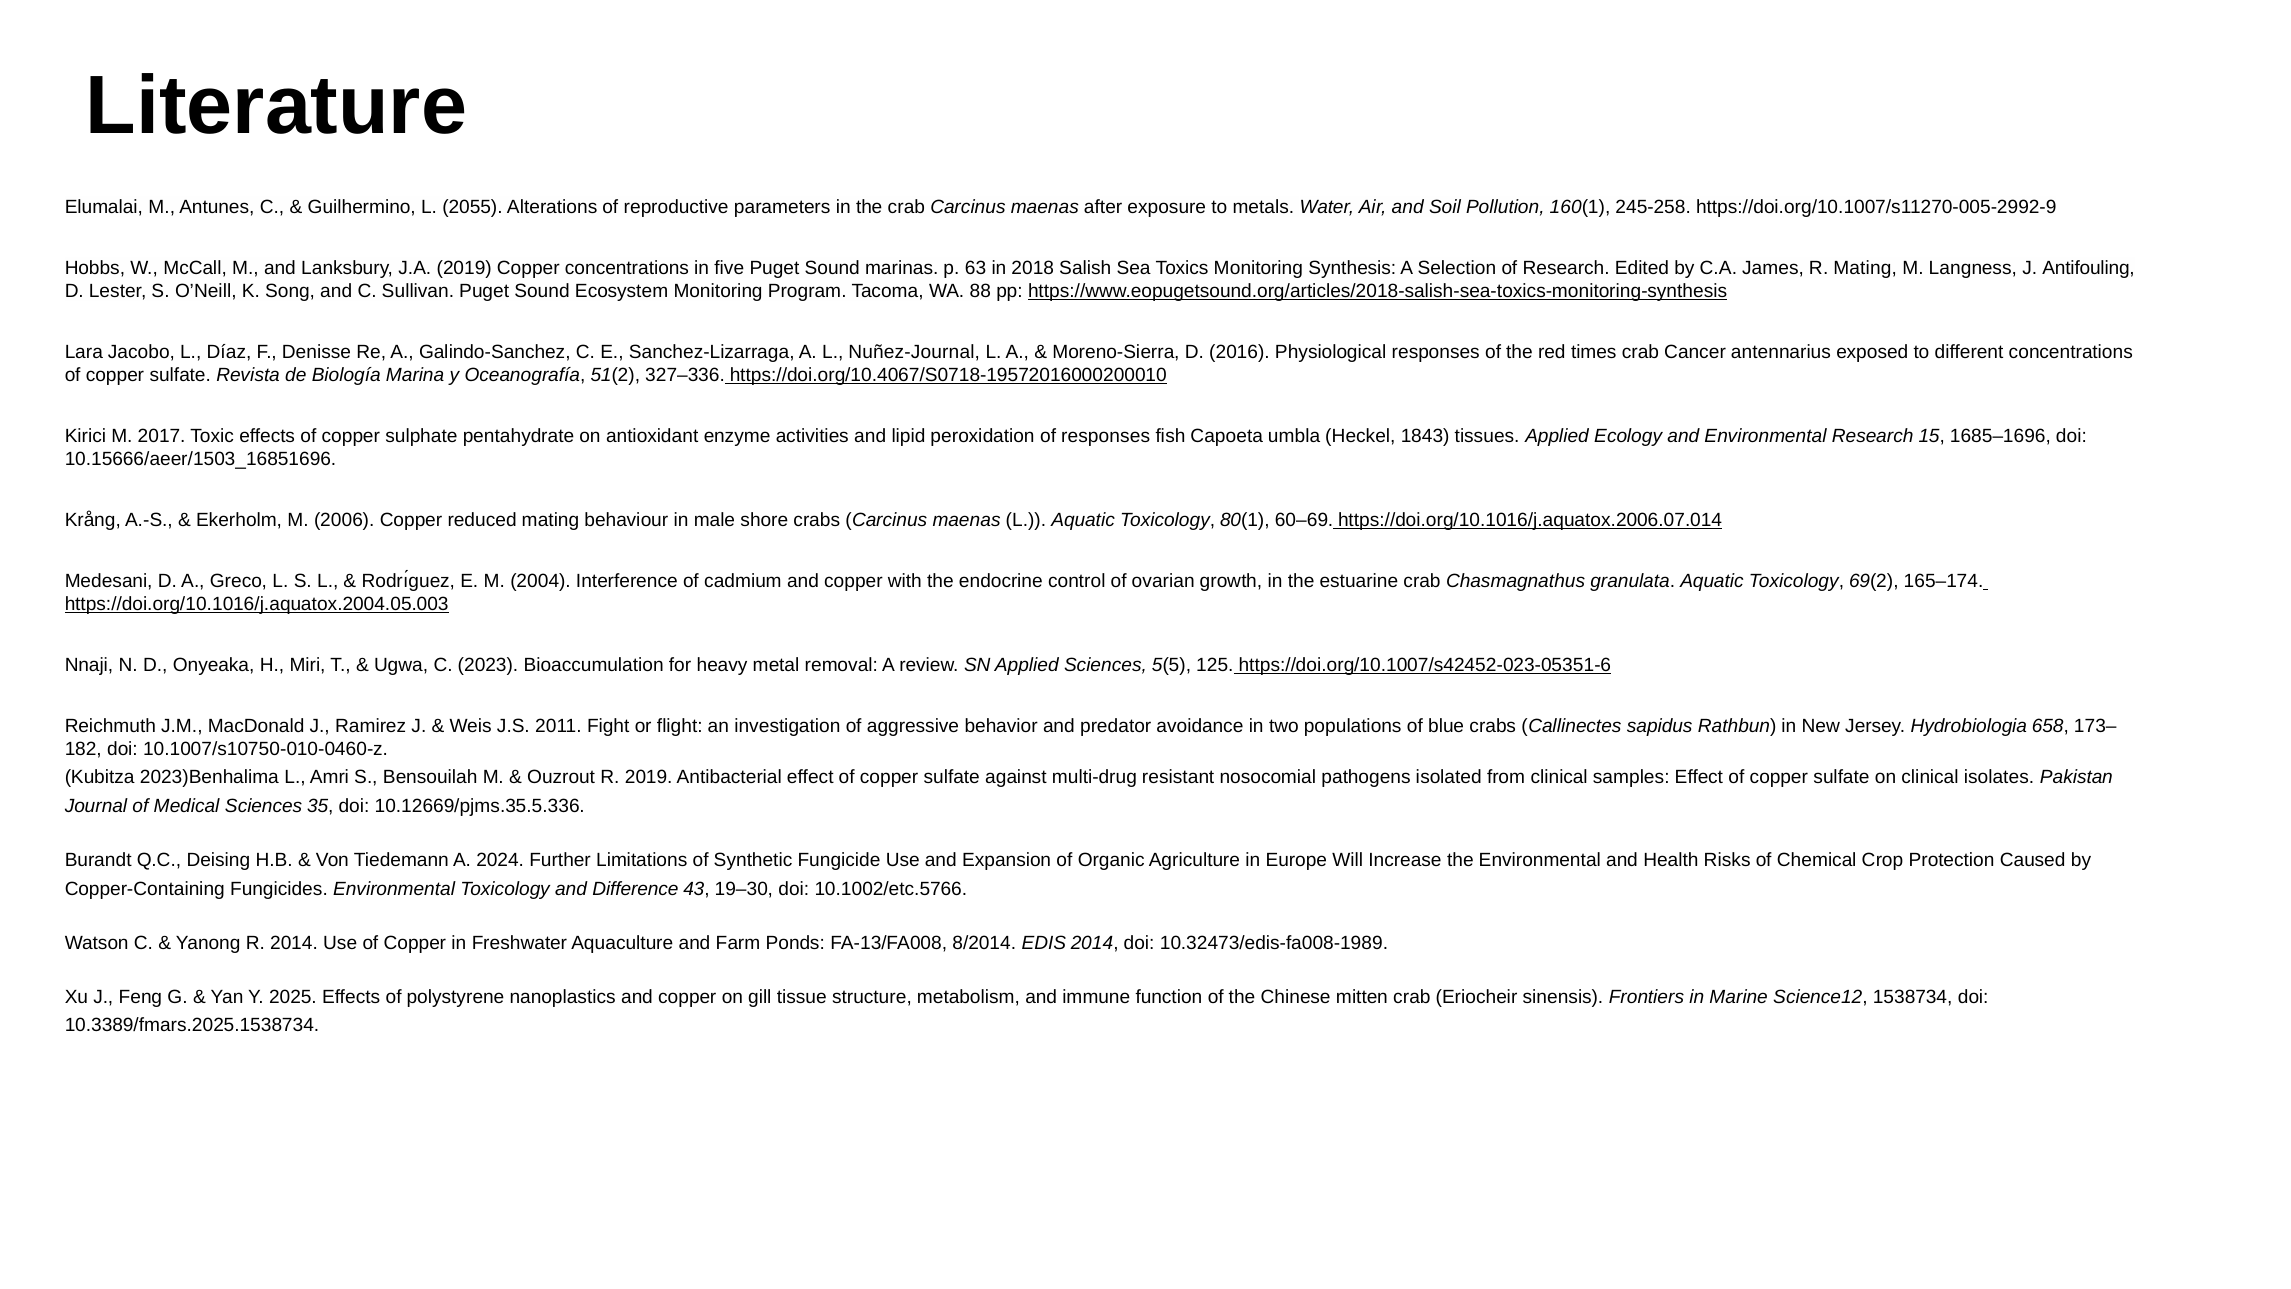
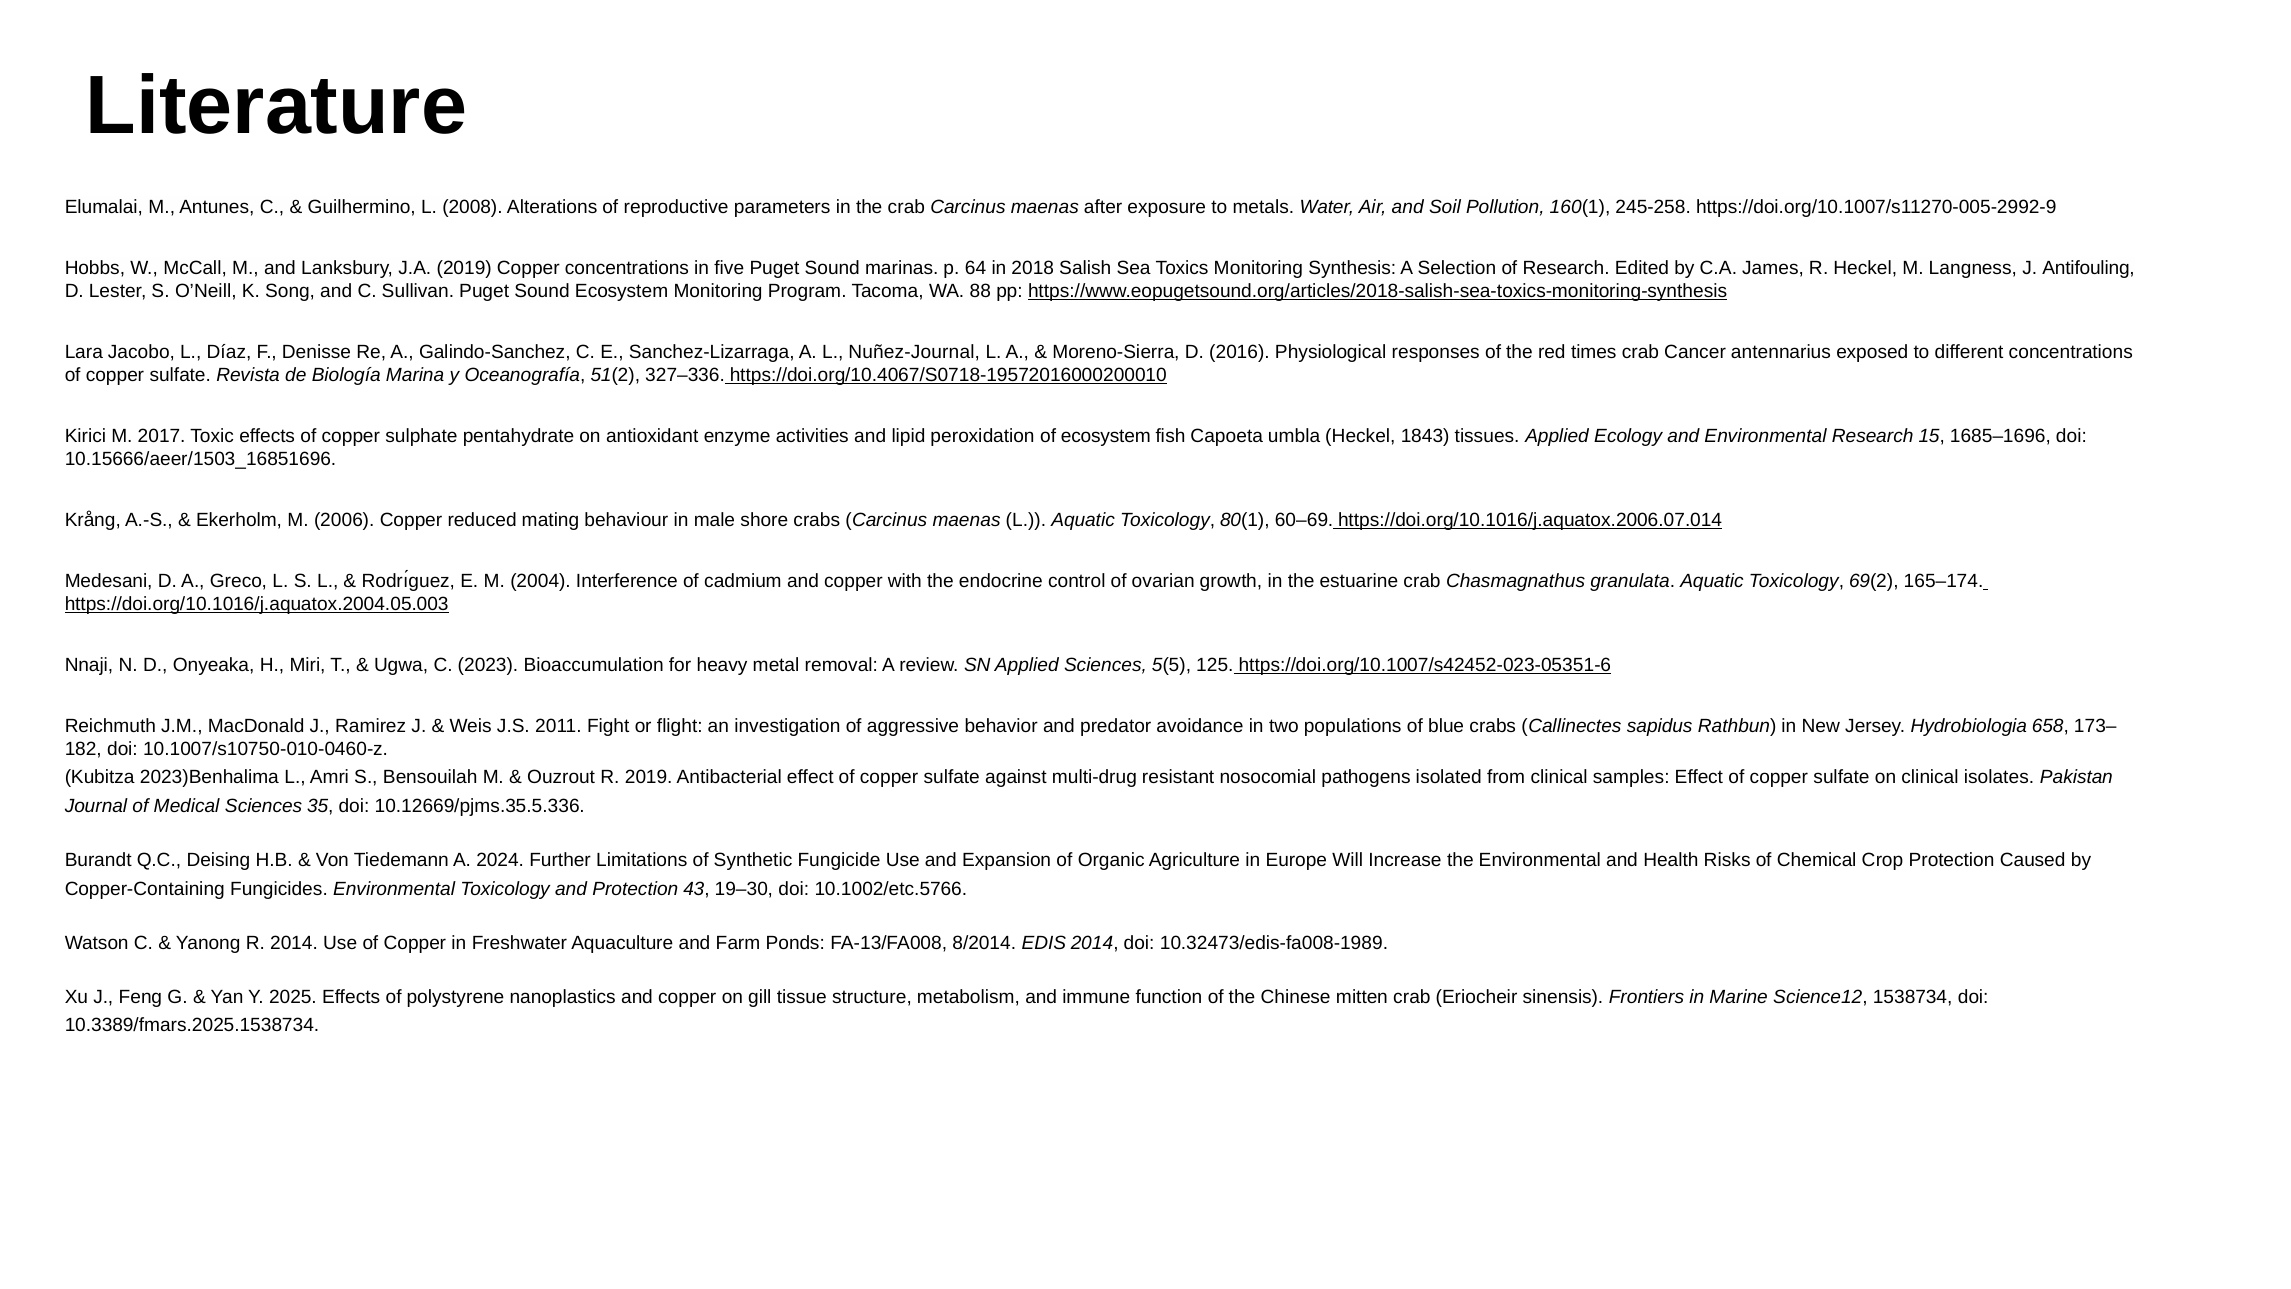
2055: 2055 -> 2008 (472, 207)
63: 63 -> 64 (975, 268)
R Mating: Mating -> Heckel (1865, 268)
of responses: responses -> ecosystem (1106, 436)
and Difference: Difference -> Protection (635, 889)
